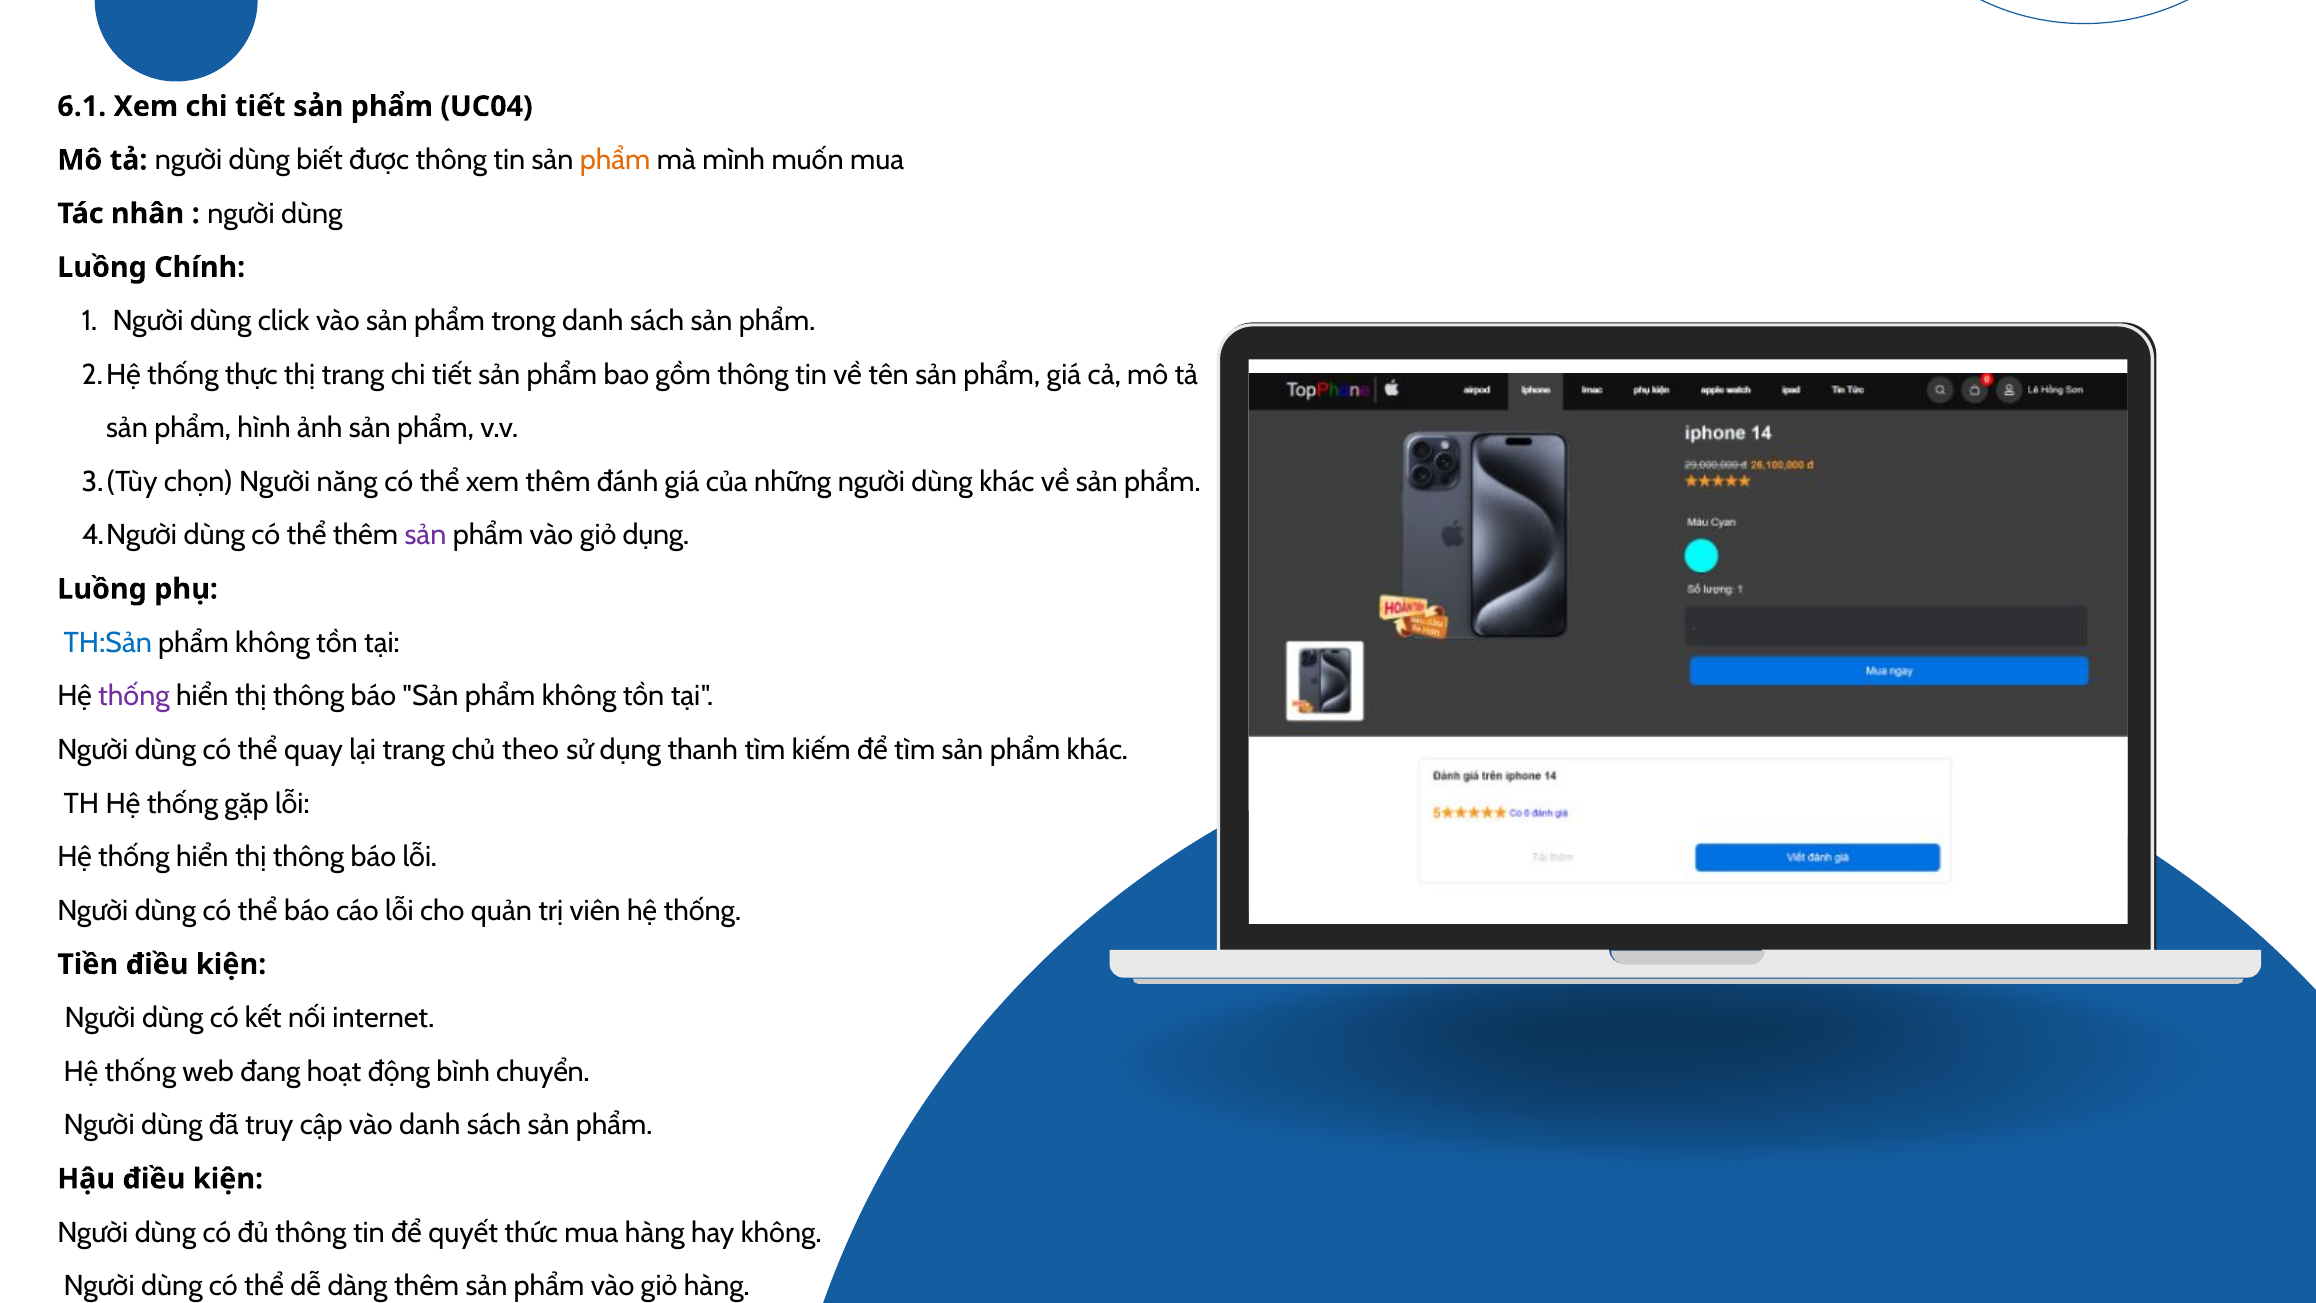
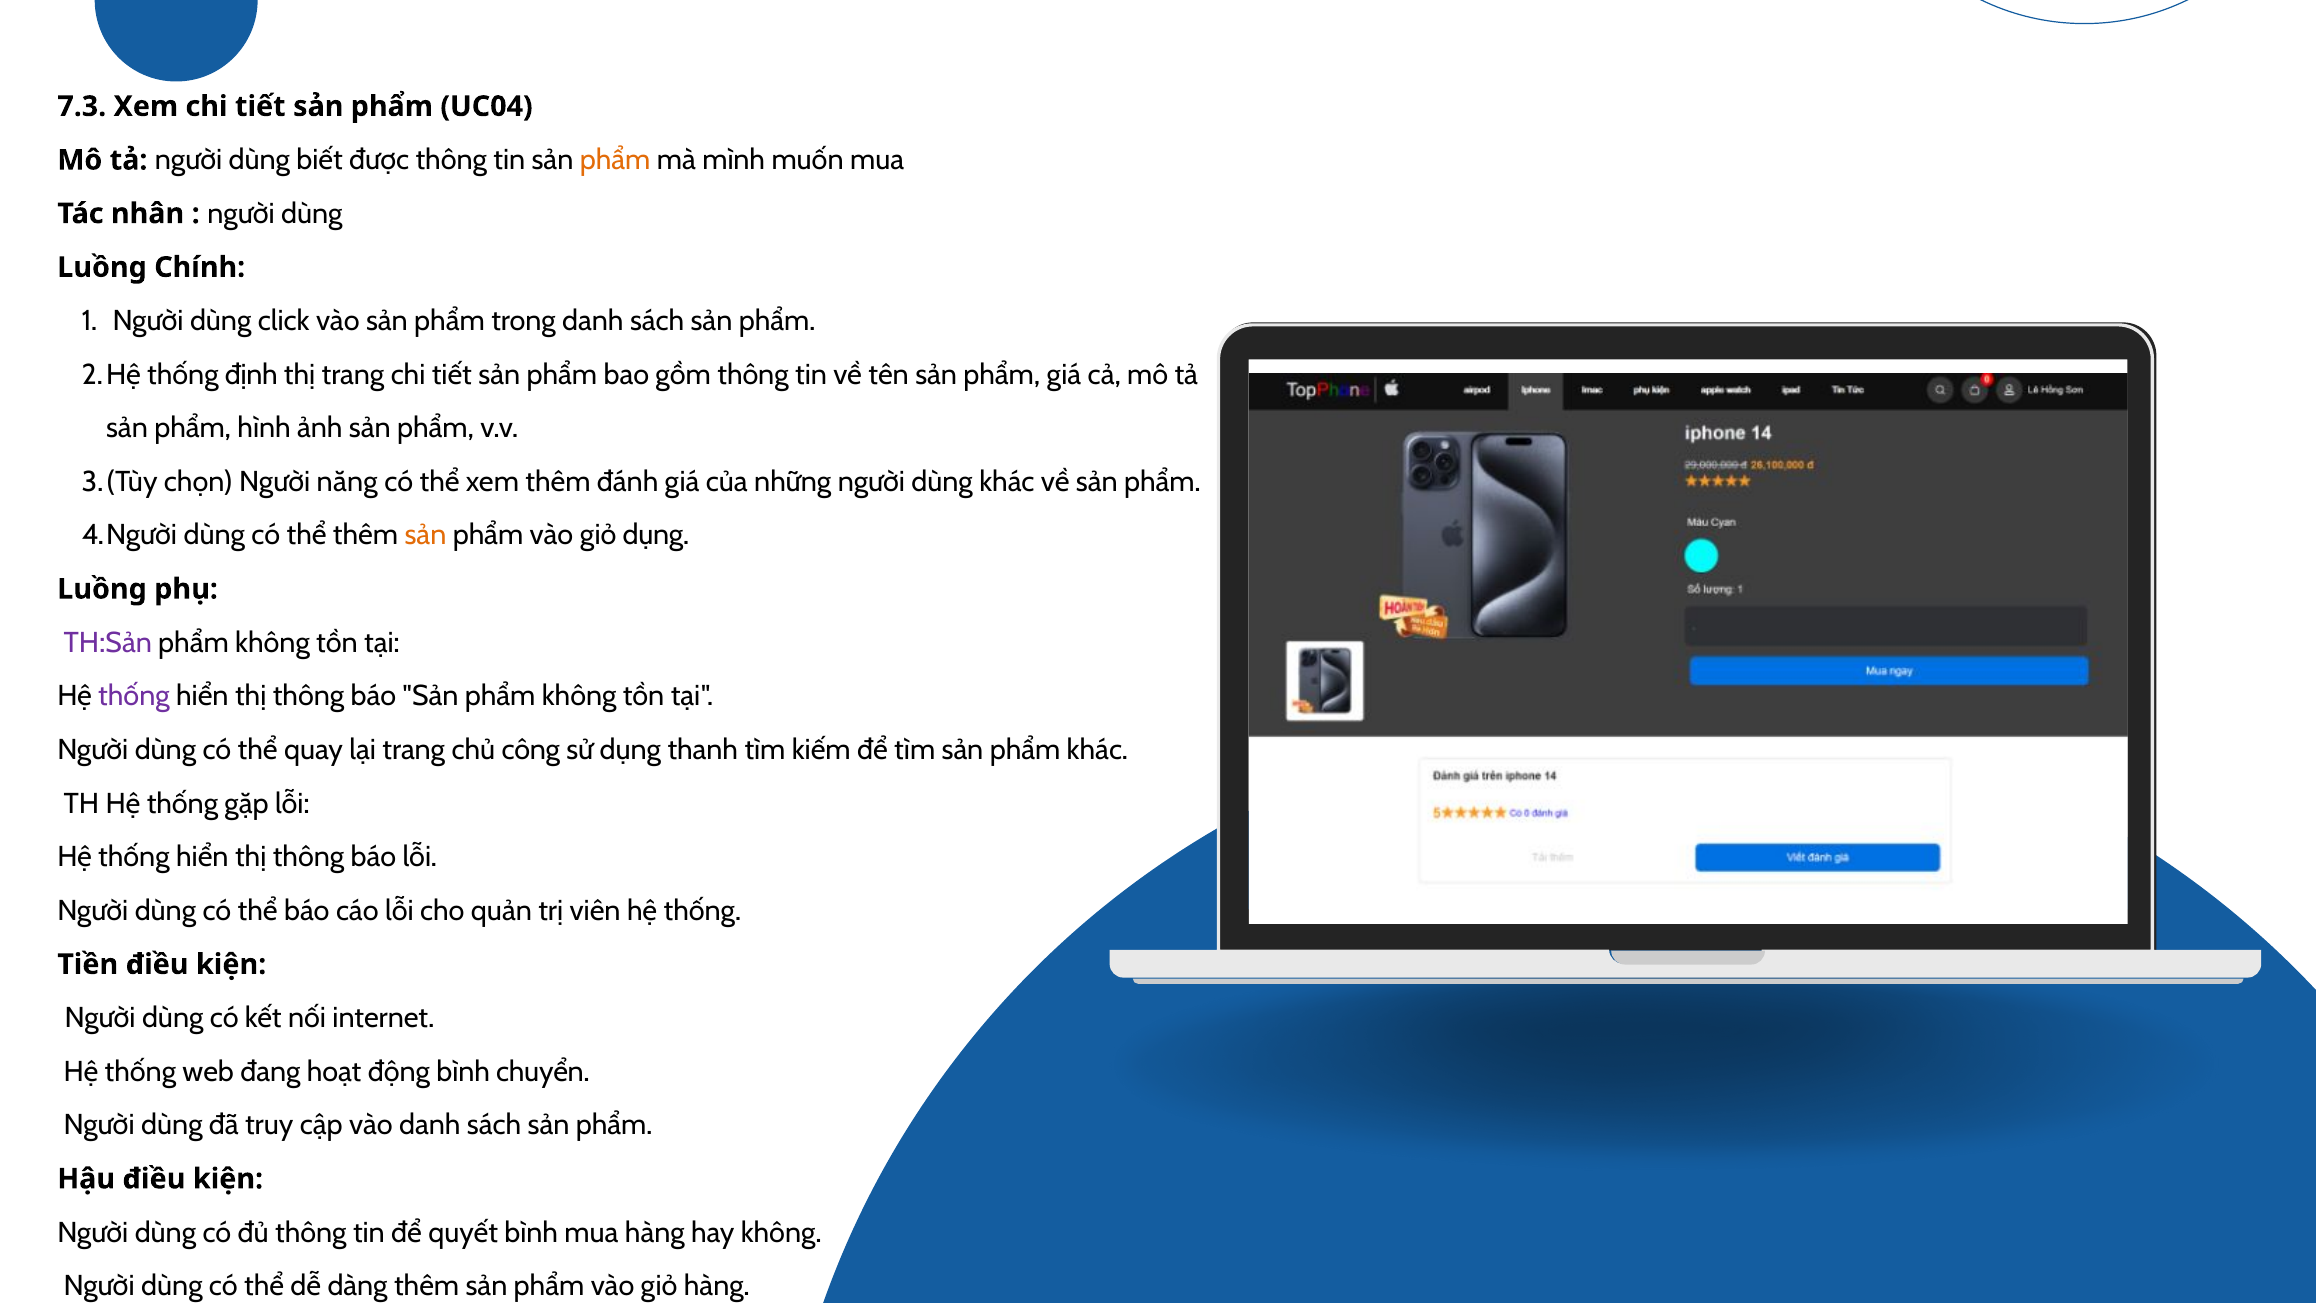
6.1: 6.1 -> 7.3 (82, 106)
thực: thực -> định (251, 375)
sản colour: purple -> orange (425, 535)
TH:Sản colour: blue -> purple (108, 643)
theo: theo -> công (531, 750)
quyết thức: thức -> bình (531, 1232)
